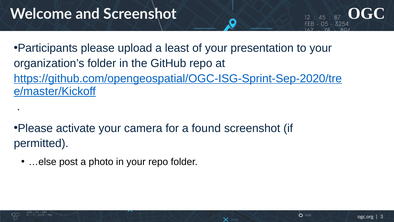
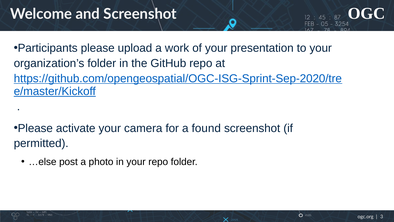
least: least -> work (177, 48)
